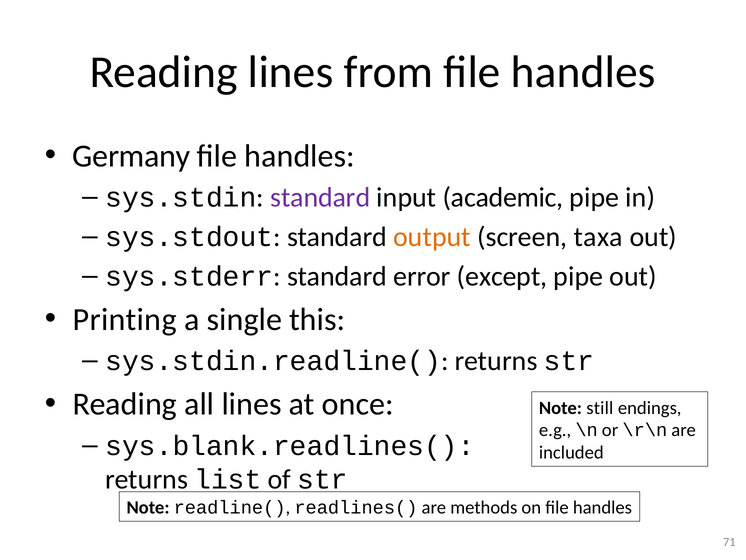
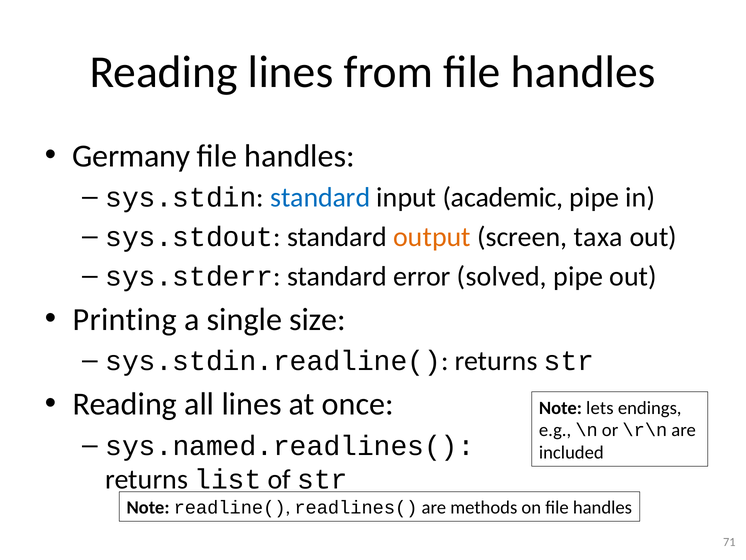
standard colour: purple -> blue (320, 197)
except: except -> solved (502, 276)
this: this -> size (317, 319)
still: still -> lets (600, 407)
sys.blank.readlines(: sys.blank.readlines( -> sys.named.readlines( (290, 445)
